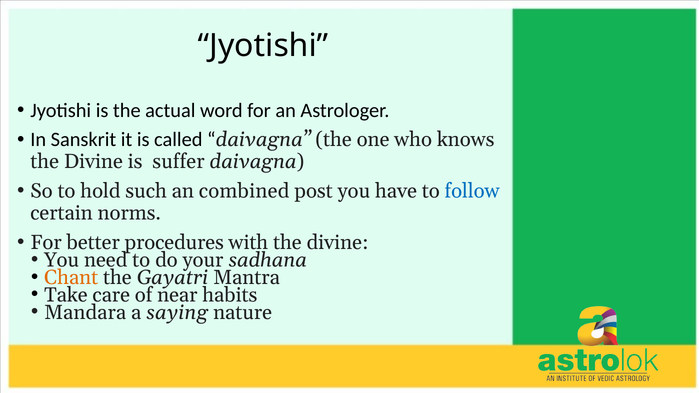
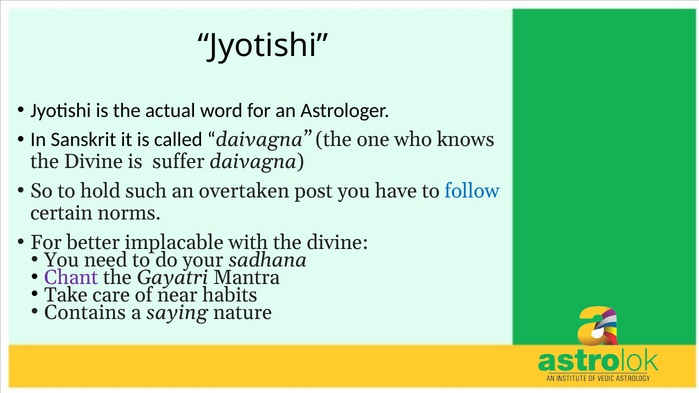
combined: combined -> overtaken (244, 191)
procedures: procedures -> implacable (174, 242)
Chant colour: orange -> purple (71, 278)
Mandara: Mandara -> Contains (85, 312)
